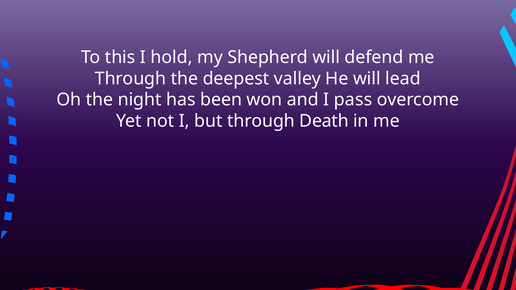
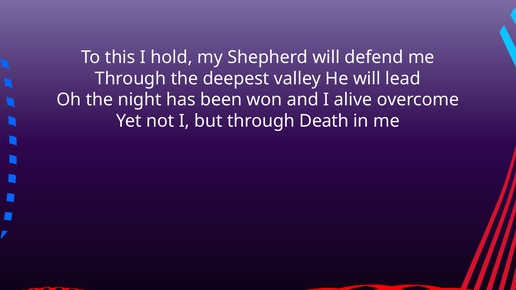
pass: pass -> alive (353, 100)
